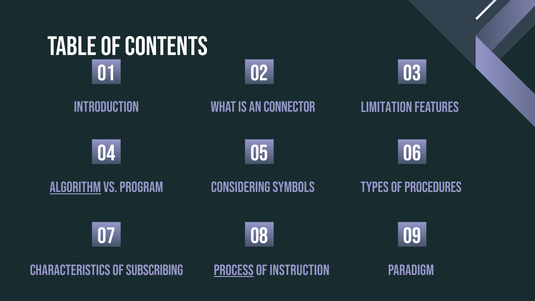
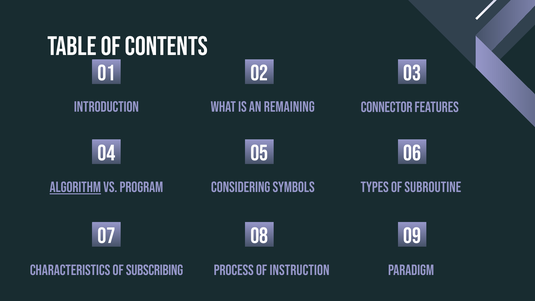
Connector: Connector -> Remaining (289, 107)
LIMITATION: LIMITATION -> CONNECTOR (387, 107)
Procedures: Procedures -> Subroutine (433, 187)
Process underline: present -> none (234, 270)
